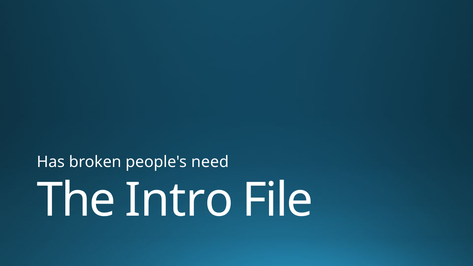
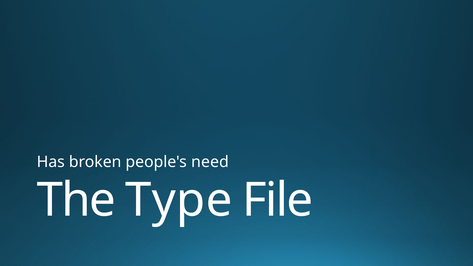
Intro: Intro -> Type (179, 200)
